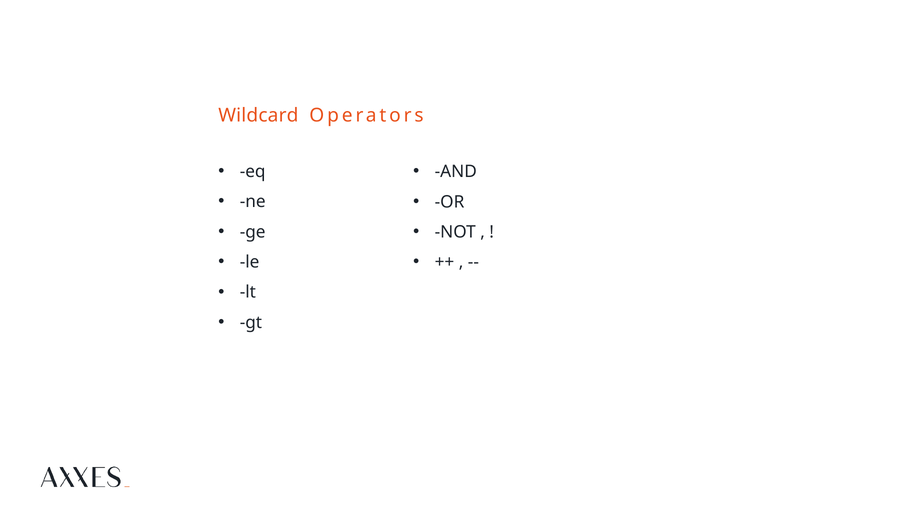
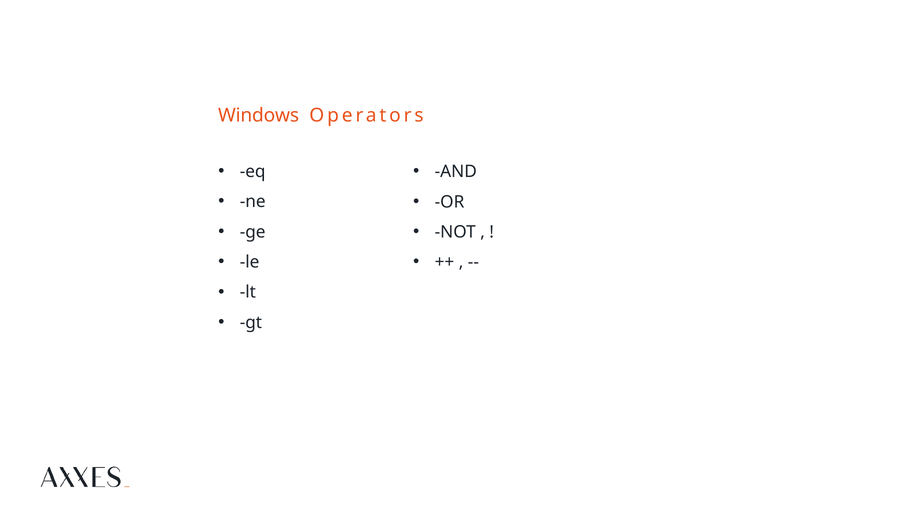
Wildcard: Wildcard -> Windows (259, 116)
